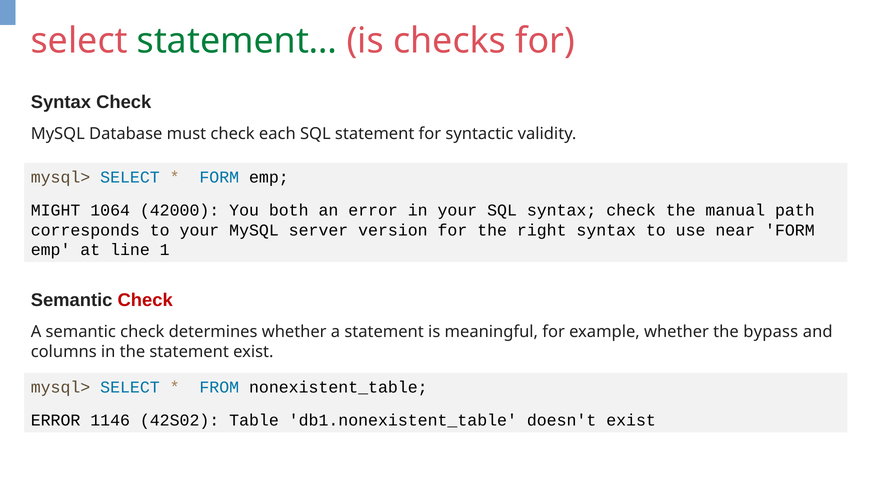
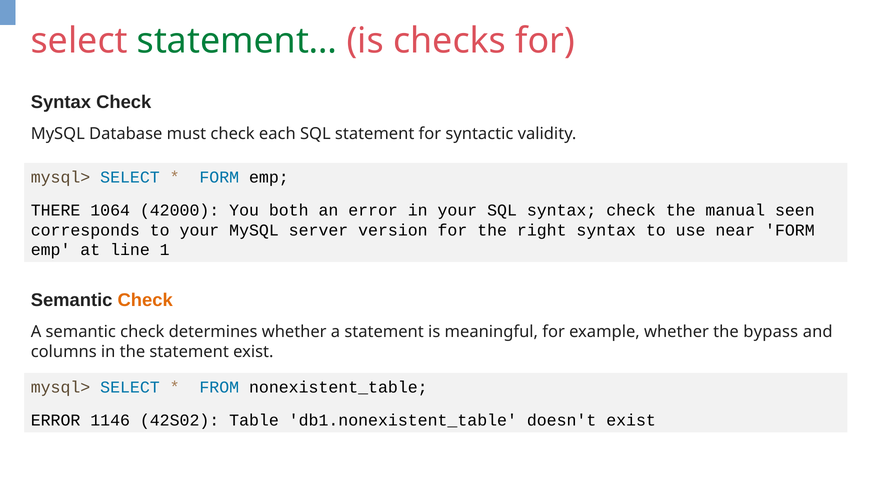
MIGHT: MIGHT -> THERE (56, 210)
path: path -> seen (795, 210)
Check colour: red -> orange (145, 300)
